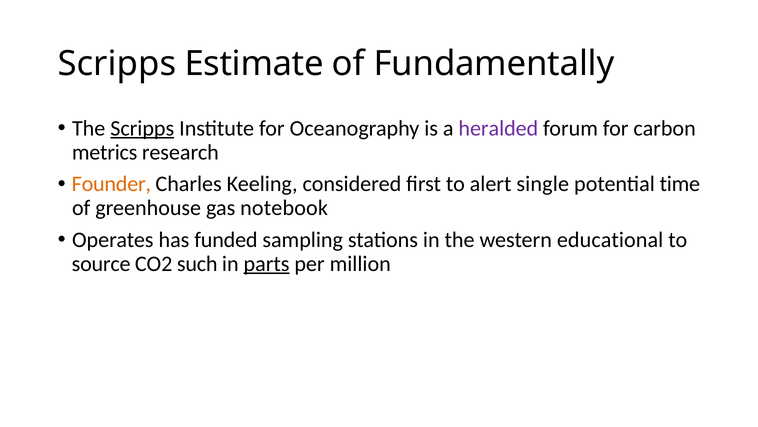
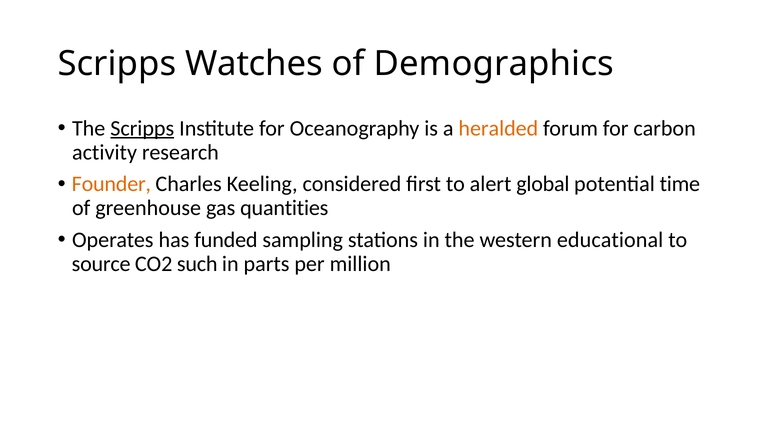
Estimate: Estimate -> Watches (254, 64)
Fundamentally: Fundamentally -> Demographics (494, 64)
heralded colour: purple -> orange (498, 128)
metrics: metrics -> activity (105, 152)
single: single -> global (543, 184)
notebook: notebook -> quantities (284, 208)
parts underline: present -> none (267, 263)
